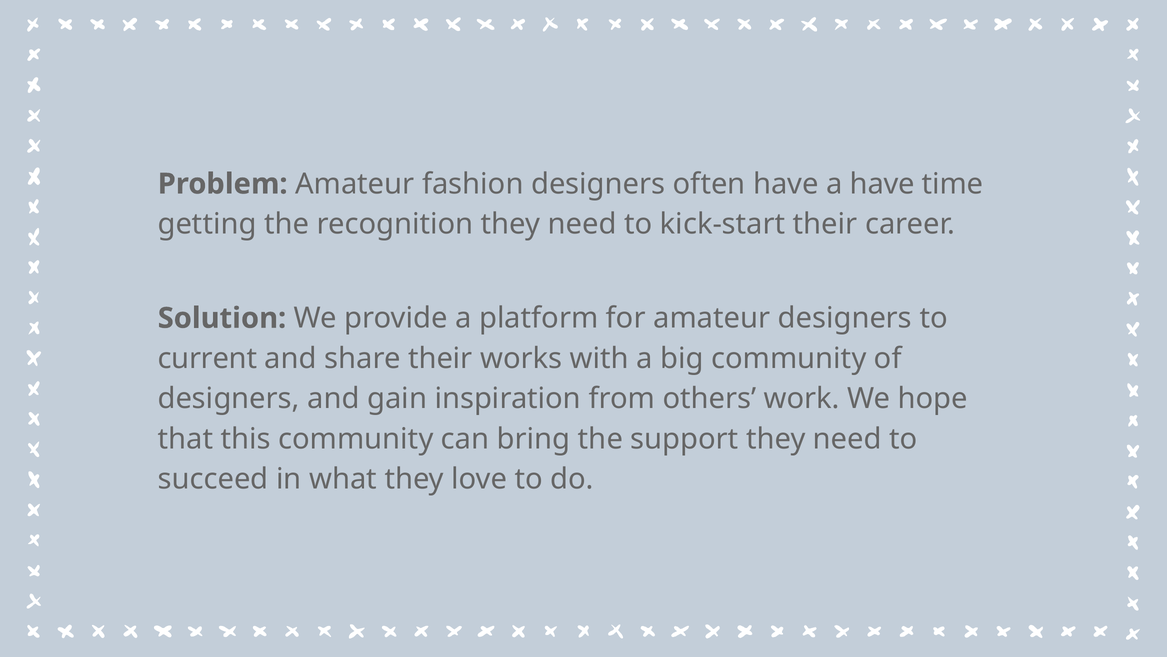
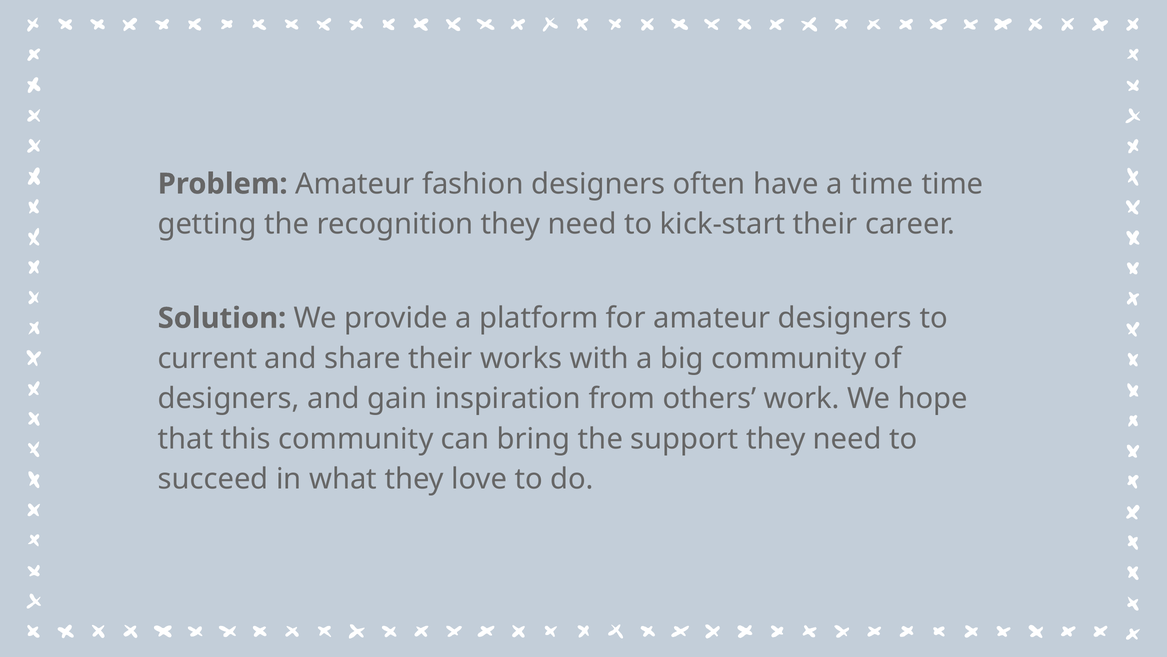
a have: have -> time (882, 184)
